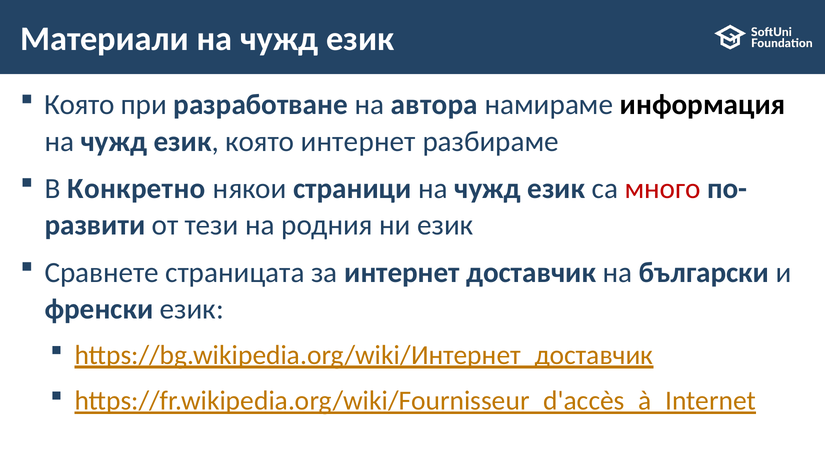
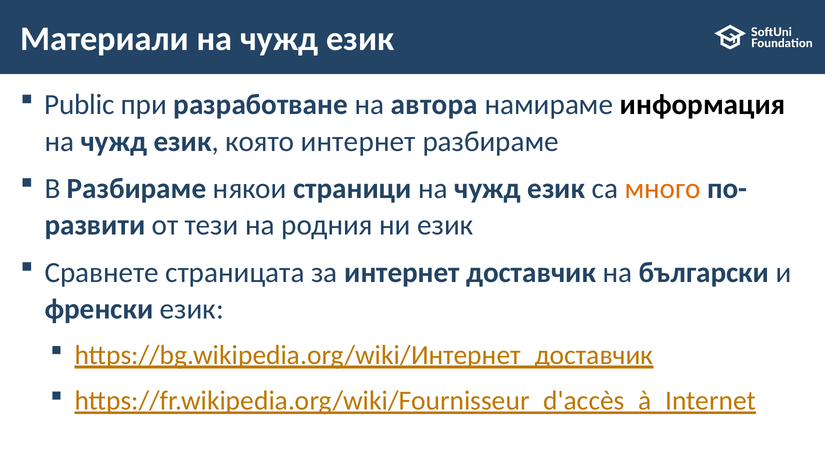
Която: Която -> Public (79, 105)
В Конкретно: Конкретно -> Разбираме (137, 189)
много colour: red -> orange (663, 189)
